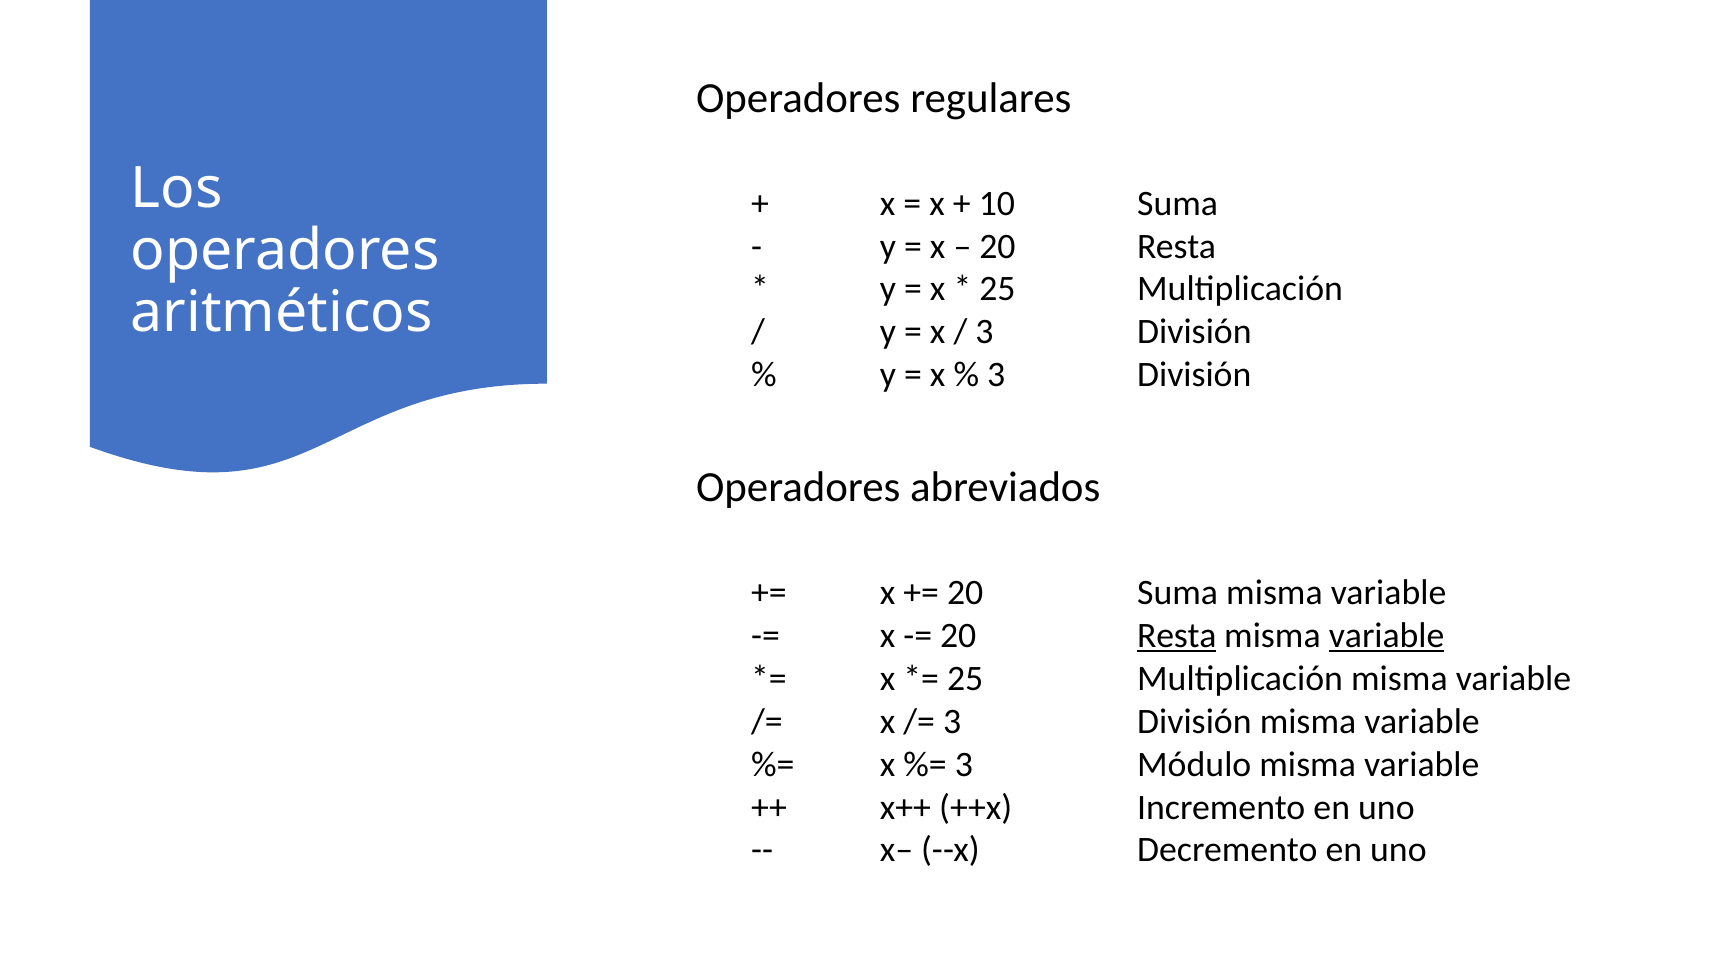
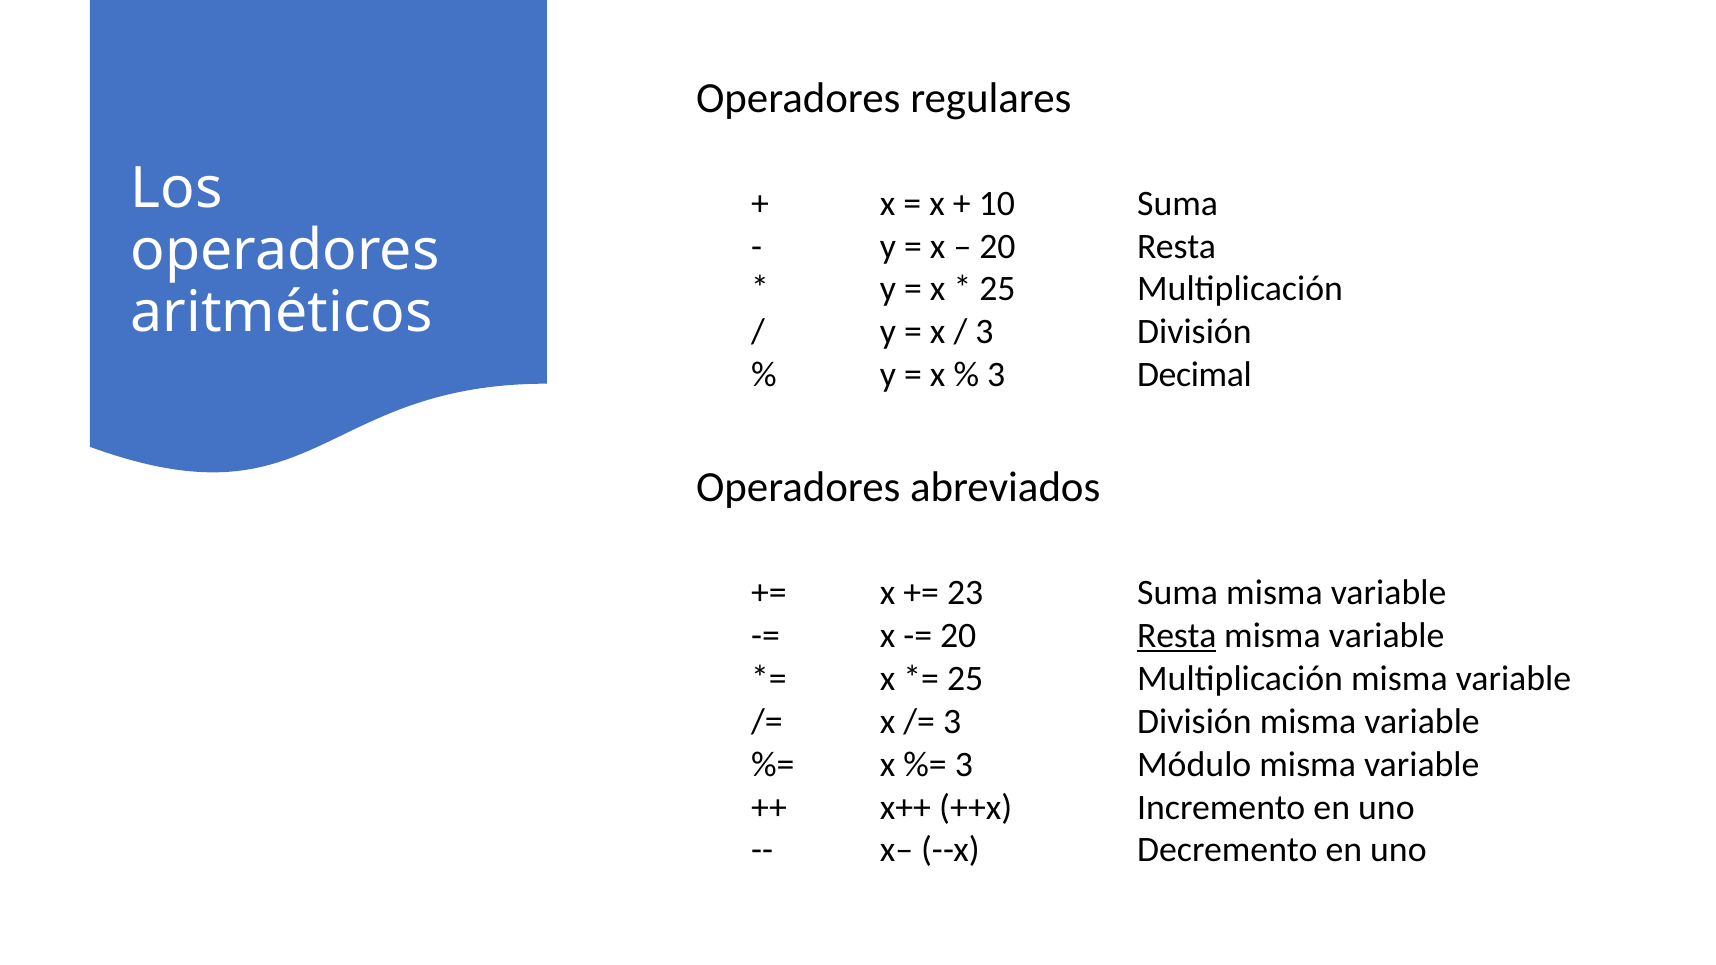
División: División -> Decimal (1194, 375)
20: 20 -> 23 (965, 593)
variable underline: present -> none (1387, 636)
